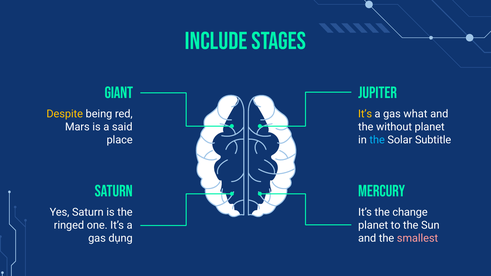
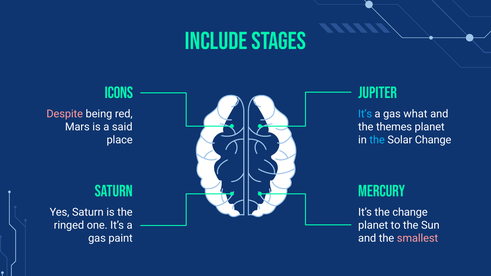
GIANT: GIANT -> ICONS (119, 93)
Despite colour: yellow -> pink (65, 114)
It’s colour: yellow -> light blue (365, 114)
without: without -> themes (394, 127)
Solar Subtitle: Subtitle -> Change (433, 140)
dụng: dụng -> paint (121, 239)
